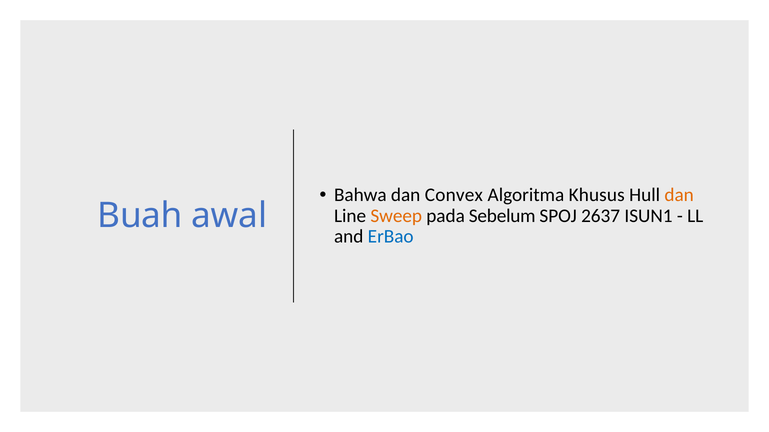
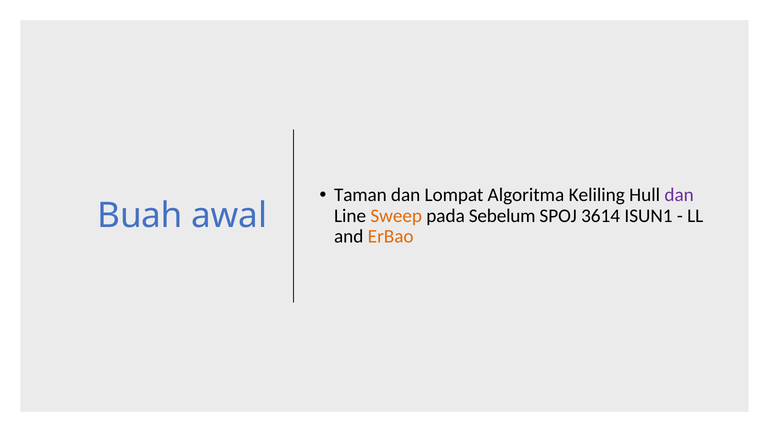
Bahwa: Bahwa -> Taman (360, 195)
Convex: Convex -> Lompat (454, 195)
Khusus: Khusus -> Keliling (597, 195)
dan colour: orange -> purple (679, 195)
2637: 2637 -> 3614 (601, 216)
ErBao colour: blue -> orange (391, 237)
